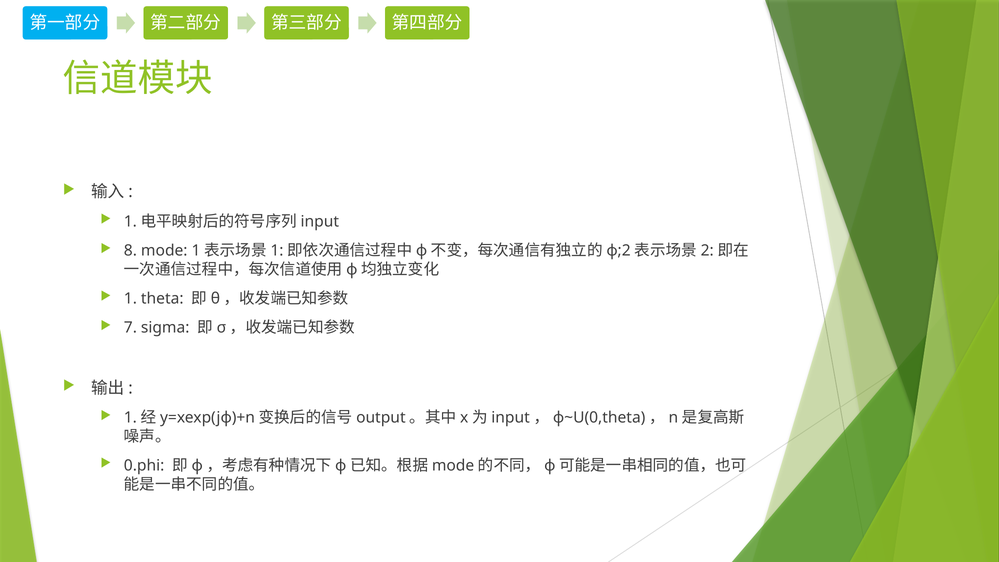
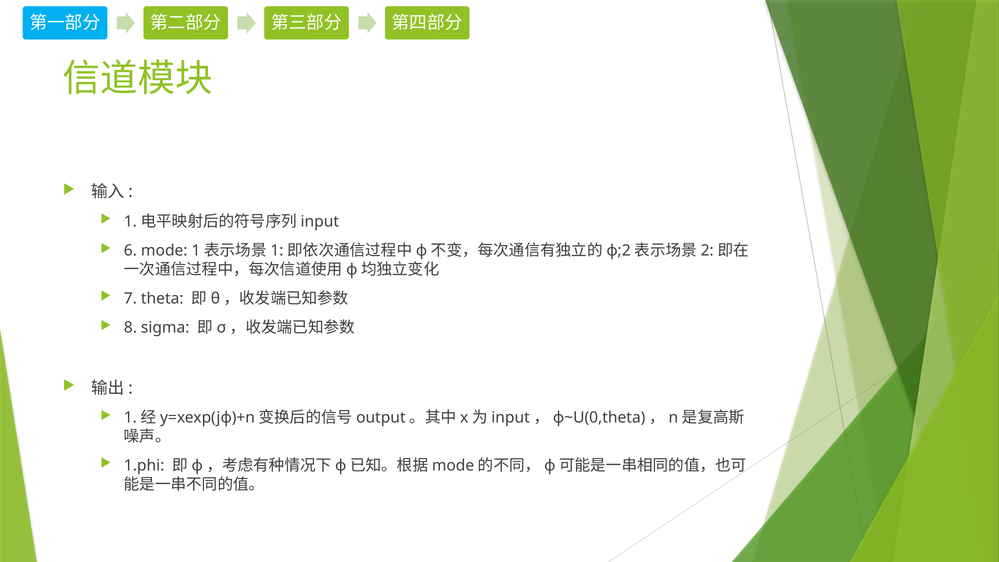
8: 8 -> 6 (130, 251)
1: 1 -> 7 (130, 299)
7: 7 -> 8 (130, 328)
0.phi: 0.phi -> 1.phi (144, 466)
